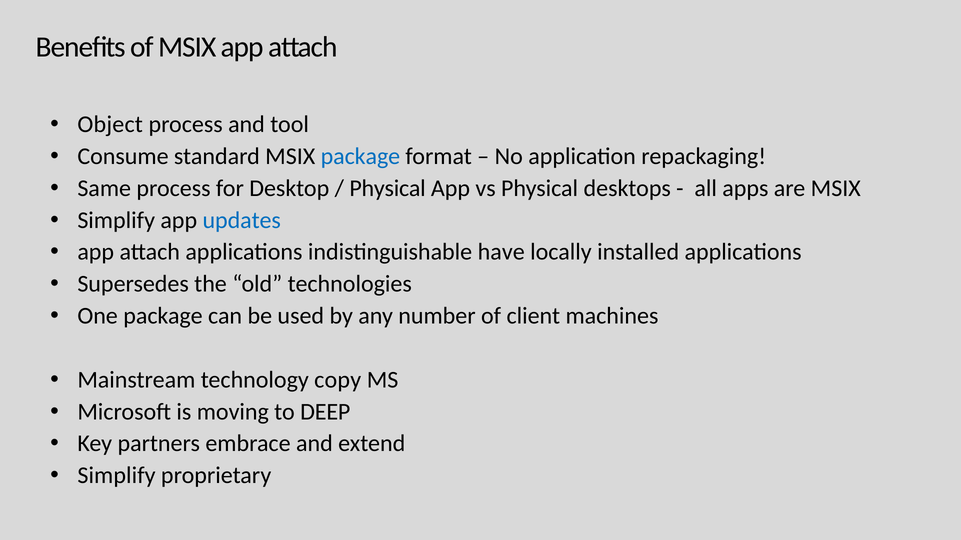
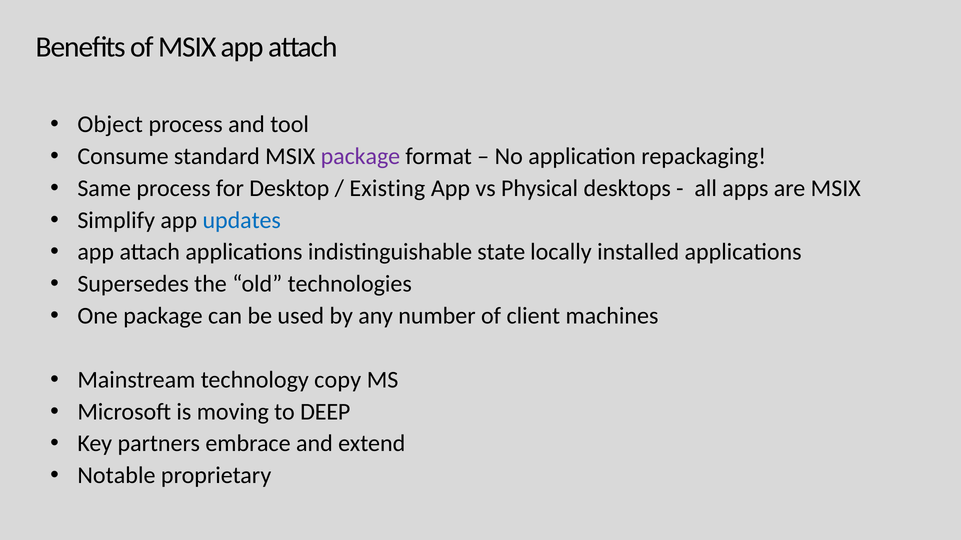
package colour: blue -> purple (360, 156)
Physical: Physical -> Existing (387, 188)
have: have -> state (501, 252)
Simplify: Simplify -> Notable (116, 476)
